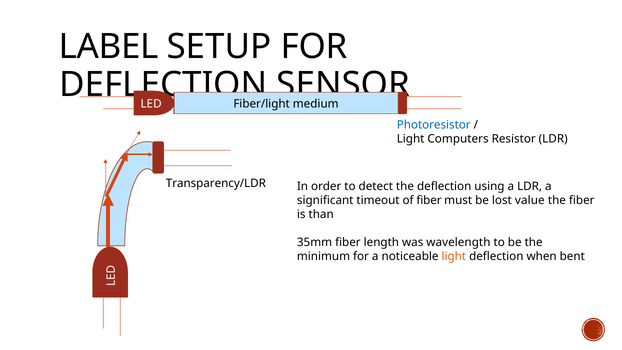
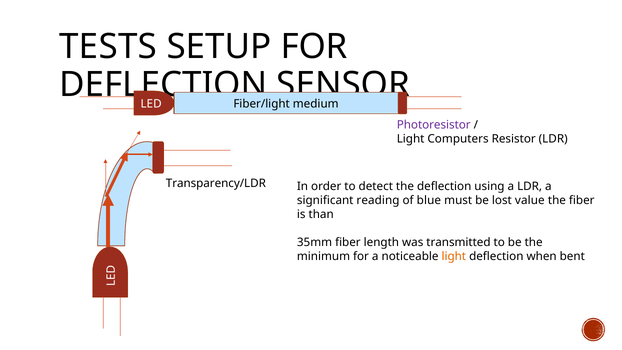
LABEL: LABEL -> TESTS (108, 47)
Photoresistor colour: blue -> purple (434, 125)
timeout: timeout -> reading (378, 200)
of fiber: fiber -> blue (429, 200)
wavelength: wavelength -> transmitted (458, 242)
